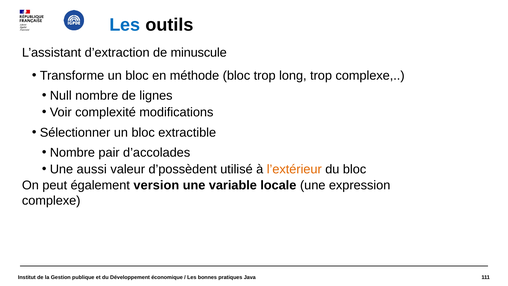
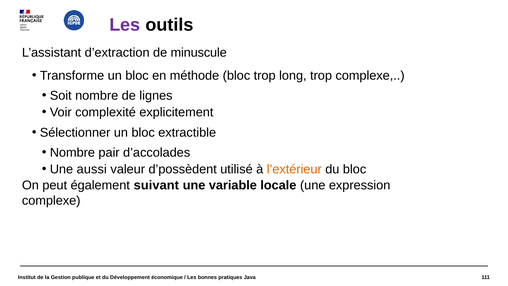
Les colour: blue -> purple (125, 25)
Null: Null -> Soit (61, 96)
modifications: modifications -> explicitement (176, 112)
version: version -> suivant (156, 185)
